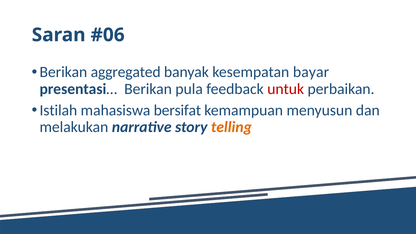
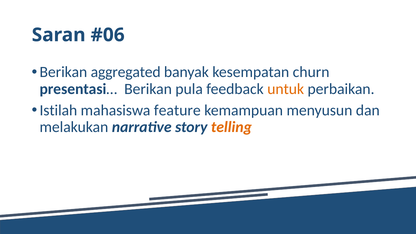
bayar: bayar -> churn (311, 72)
untuk colour: red -> orange (286, 89)
bersifat: bersifat -> feature (177, 110)
